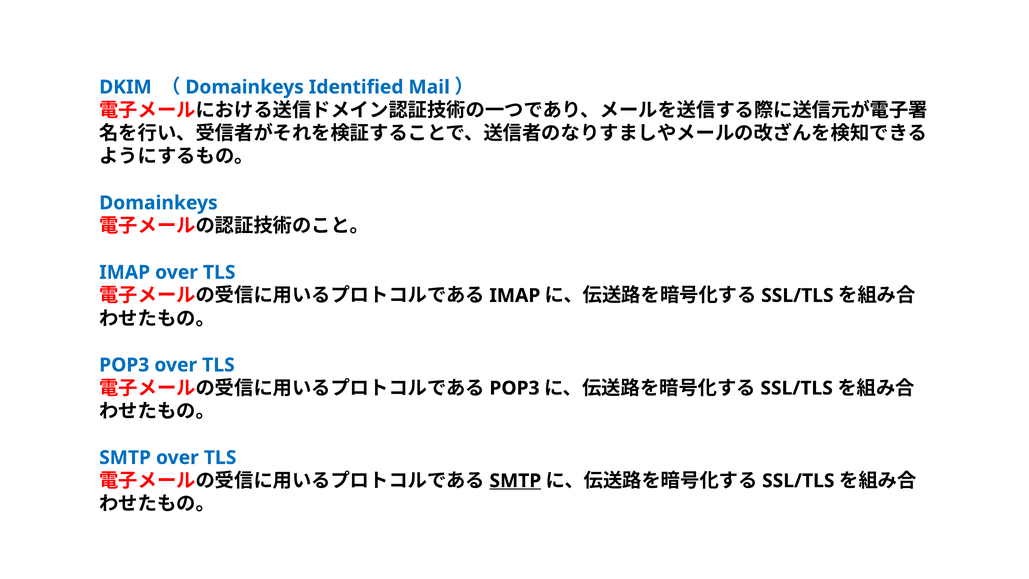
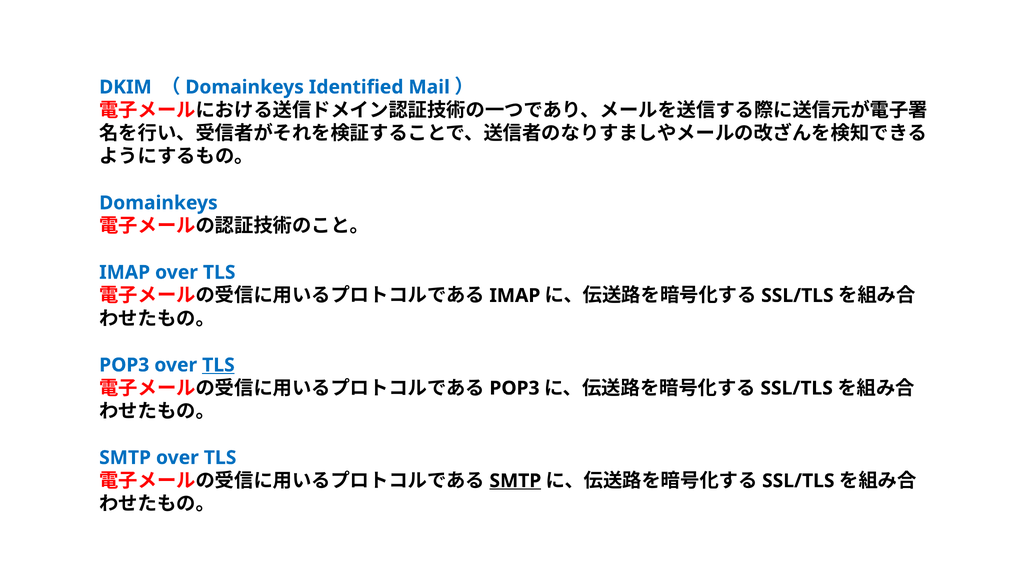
TLS underline: none -> present (218, 365)
